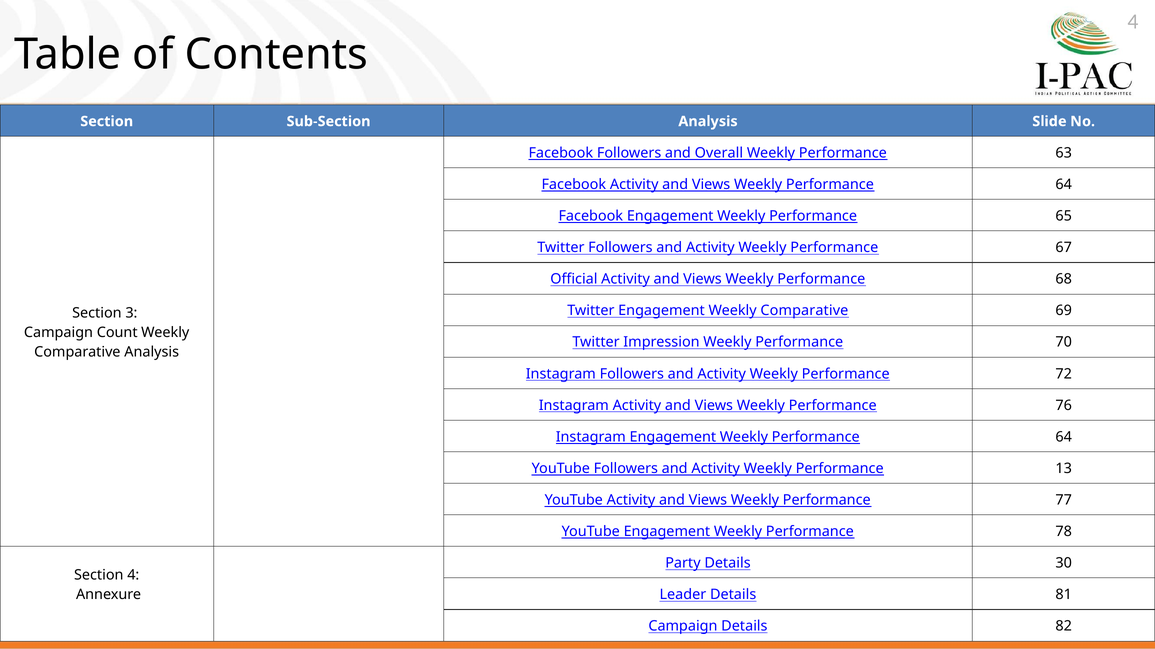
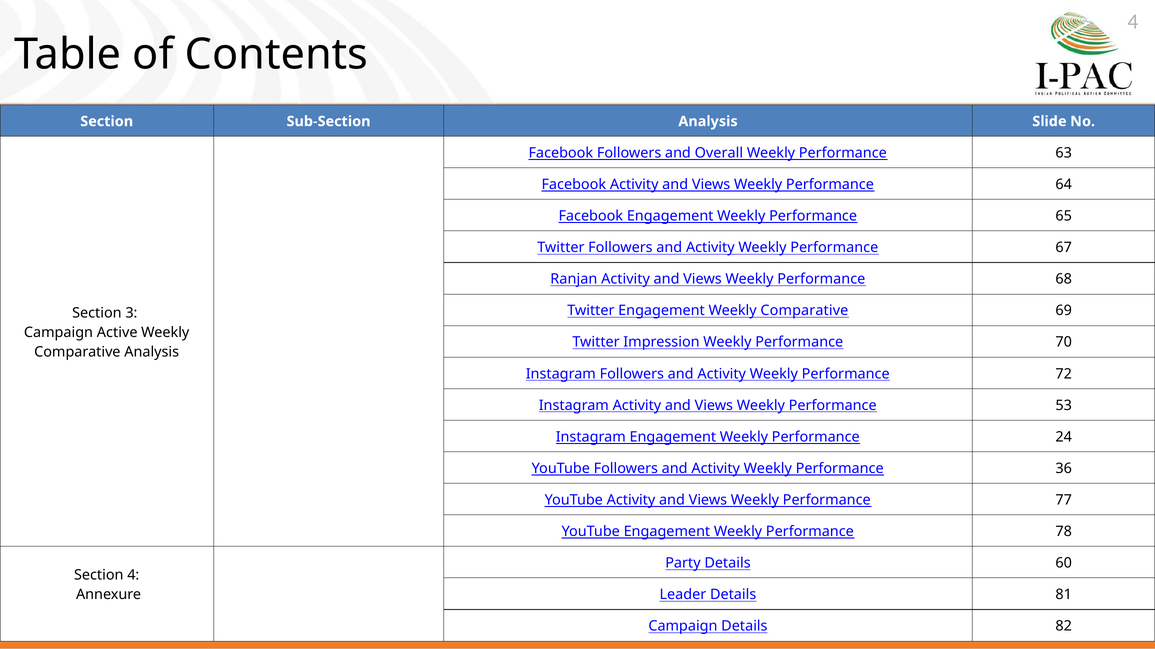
Official: Official -> Ranjan (574, 279)
Count: Count -> Active (117, 333)
76: 76 -> 53 (1064, 406)
Engagement Weekly Performance 64: 64 -> 24 (1064, 437)
13: 13 -> 36 (1064, 469)
30: 30 -> 60 (1064, 564)
